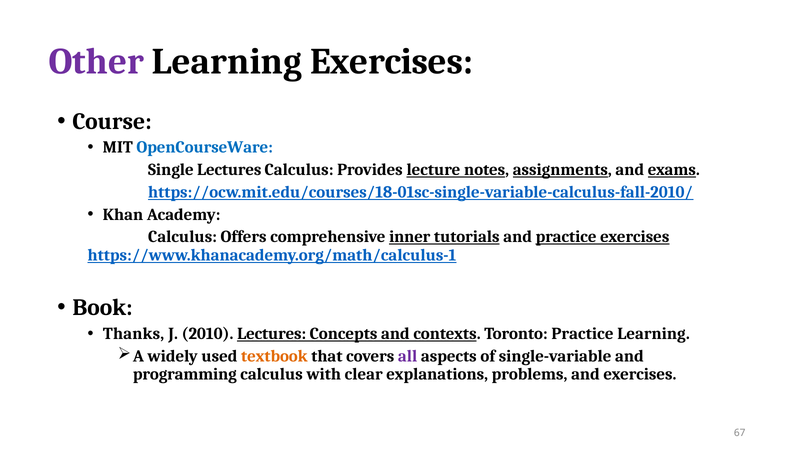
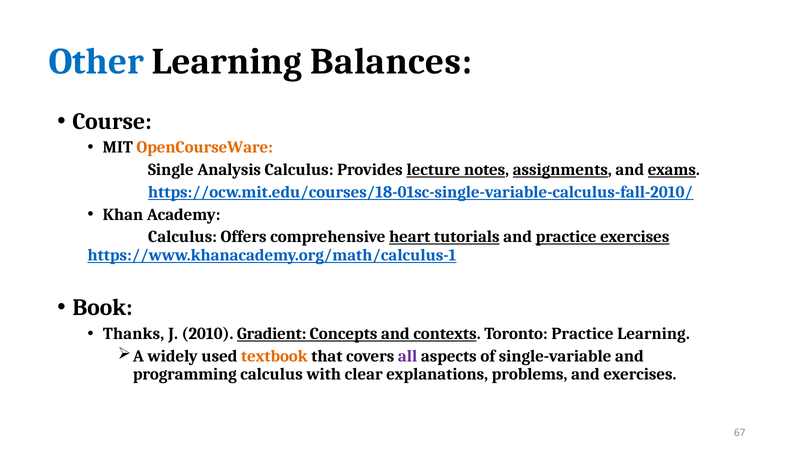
Other colour: purple -> blue (96, 62)
Learning Exercises: Exercises -> Balances (391, 62)
OpenCourseWare colour: blue -> orange (205, 147)
Single Lectures: Lectures -> Analysis (229, 170)
inner: inner -> heart (410, 237)
2010 Lectures: Lectures -> Gradient (272, 334)
